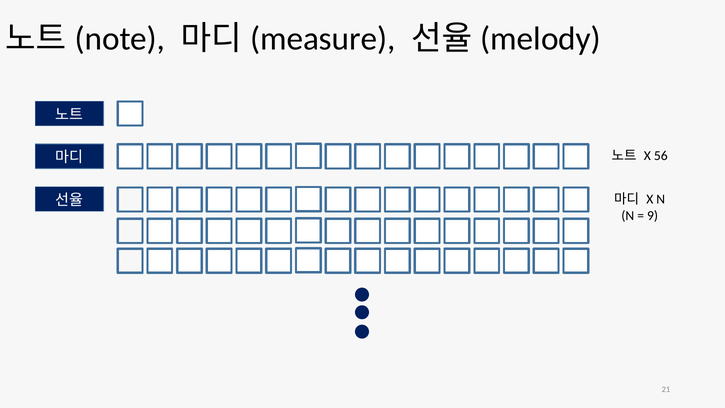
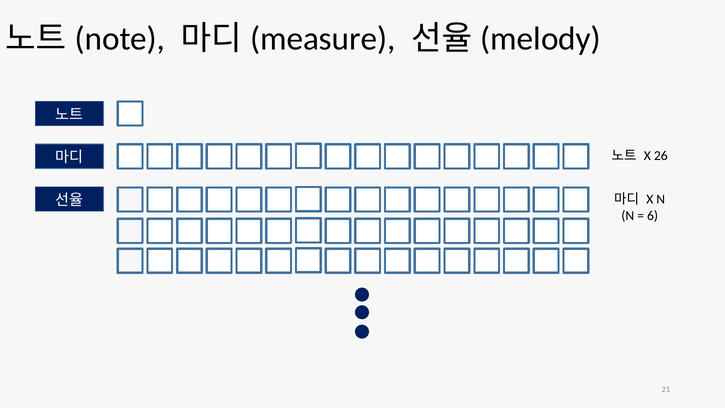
56: 56 -> 26 (661, 156)
9: 9 -> 6 (653, 215)
